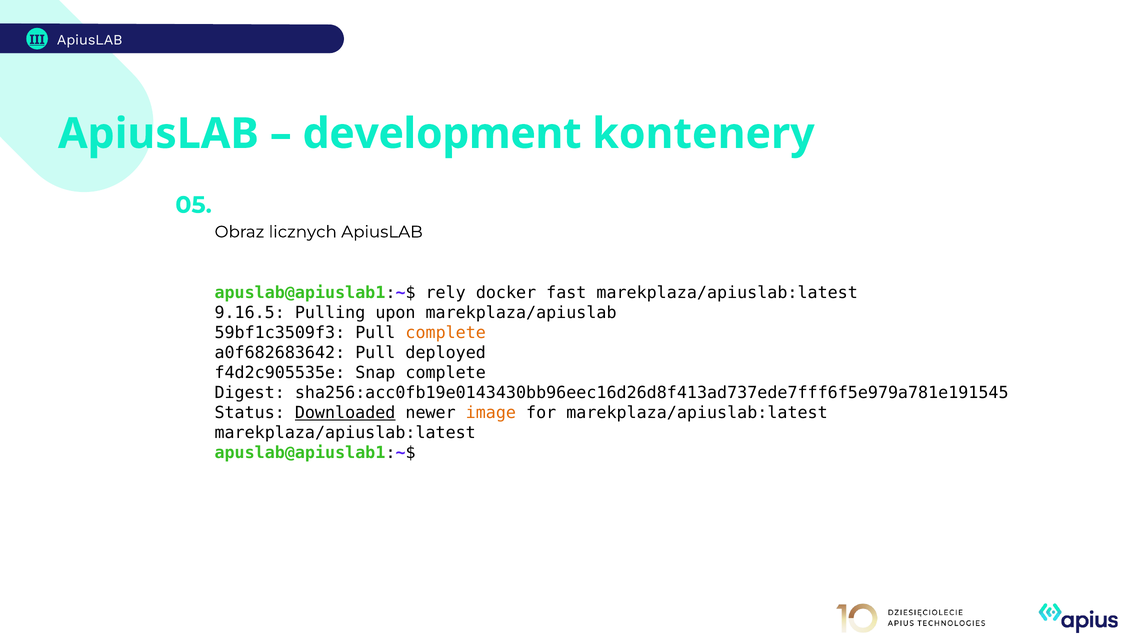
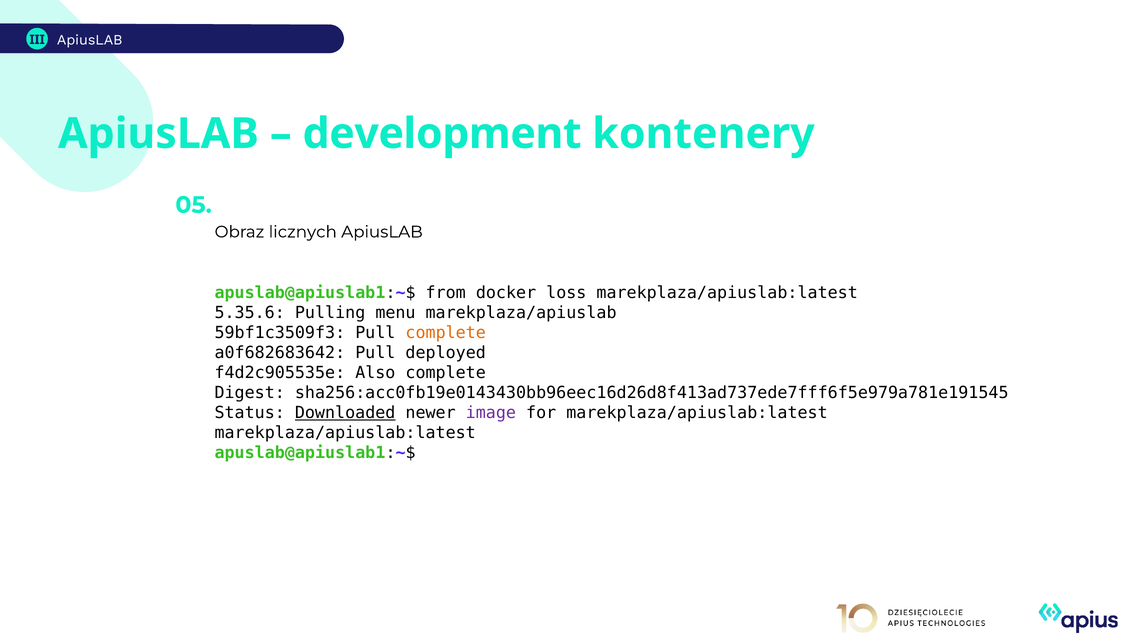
III underline: present -> none (37, 40)
rely: rely -> from (446, 292)
fast: fast -> loss (566, 292)
9.16.5: 9.16.5 -> 5.35.6 (250, 312)
upon: upon -> menu (395, 312)
Snap: Snap -> Also (375, 373)
image colour: orange -> purple (491, 413)
